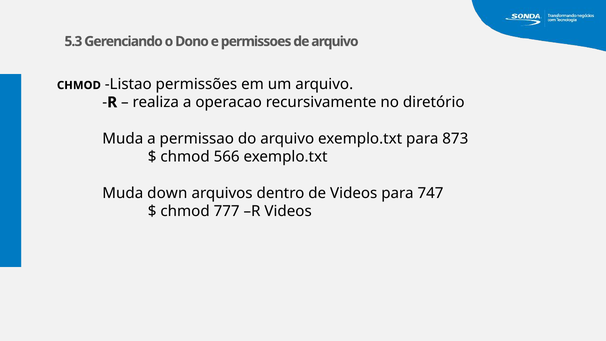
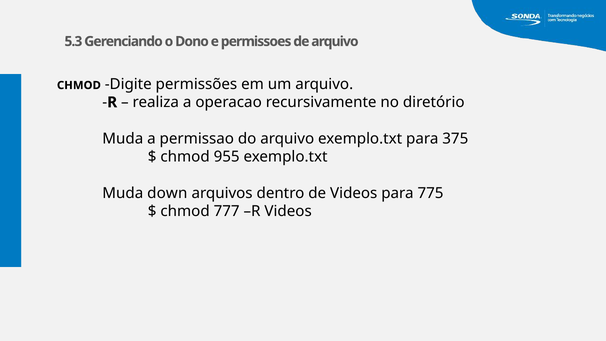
Listao: Listao -> Digite (128, 84)
873: 873 -> 375 (455, 139)
566: 566 -> 955 (227, 157)
747: 747 -> 775 (431, 193)
